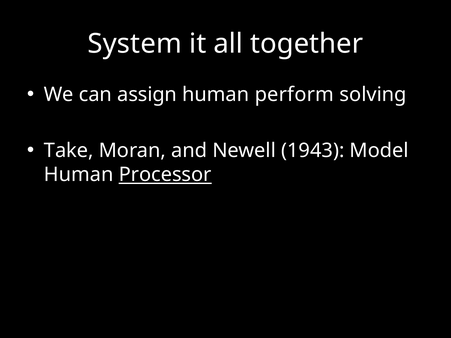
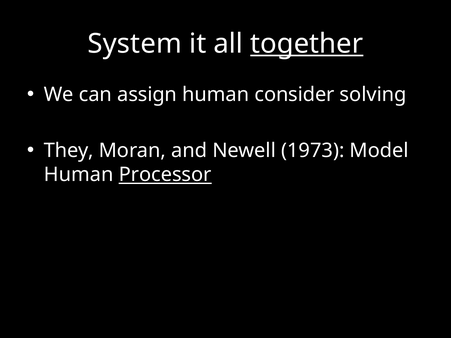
together underline: none -> present (307, 44)
perform: perform -> consider (295, 95)
Take: Take -> They (69, 151)
1943: 1943 -> 1973 (313, 151)
